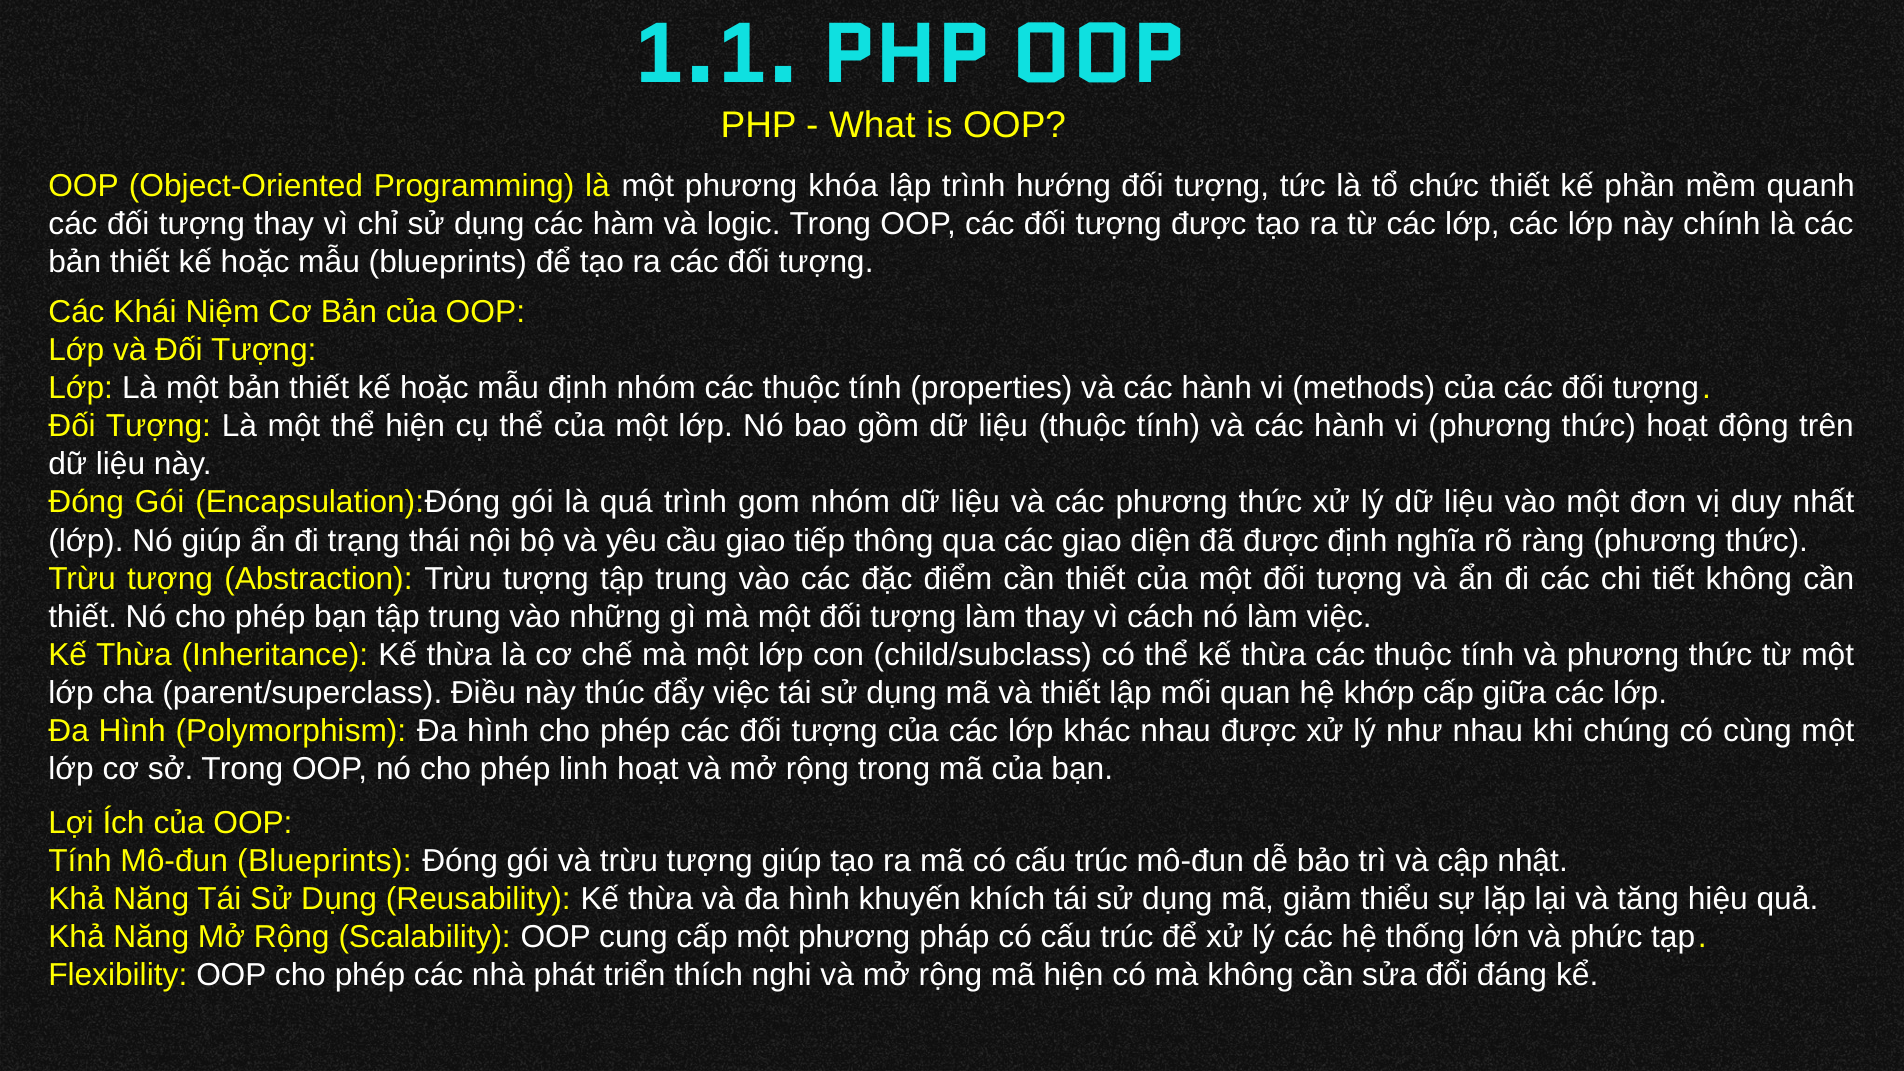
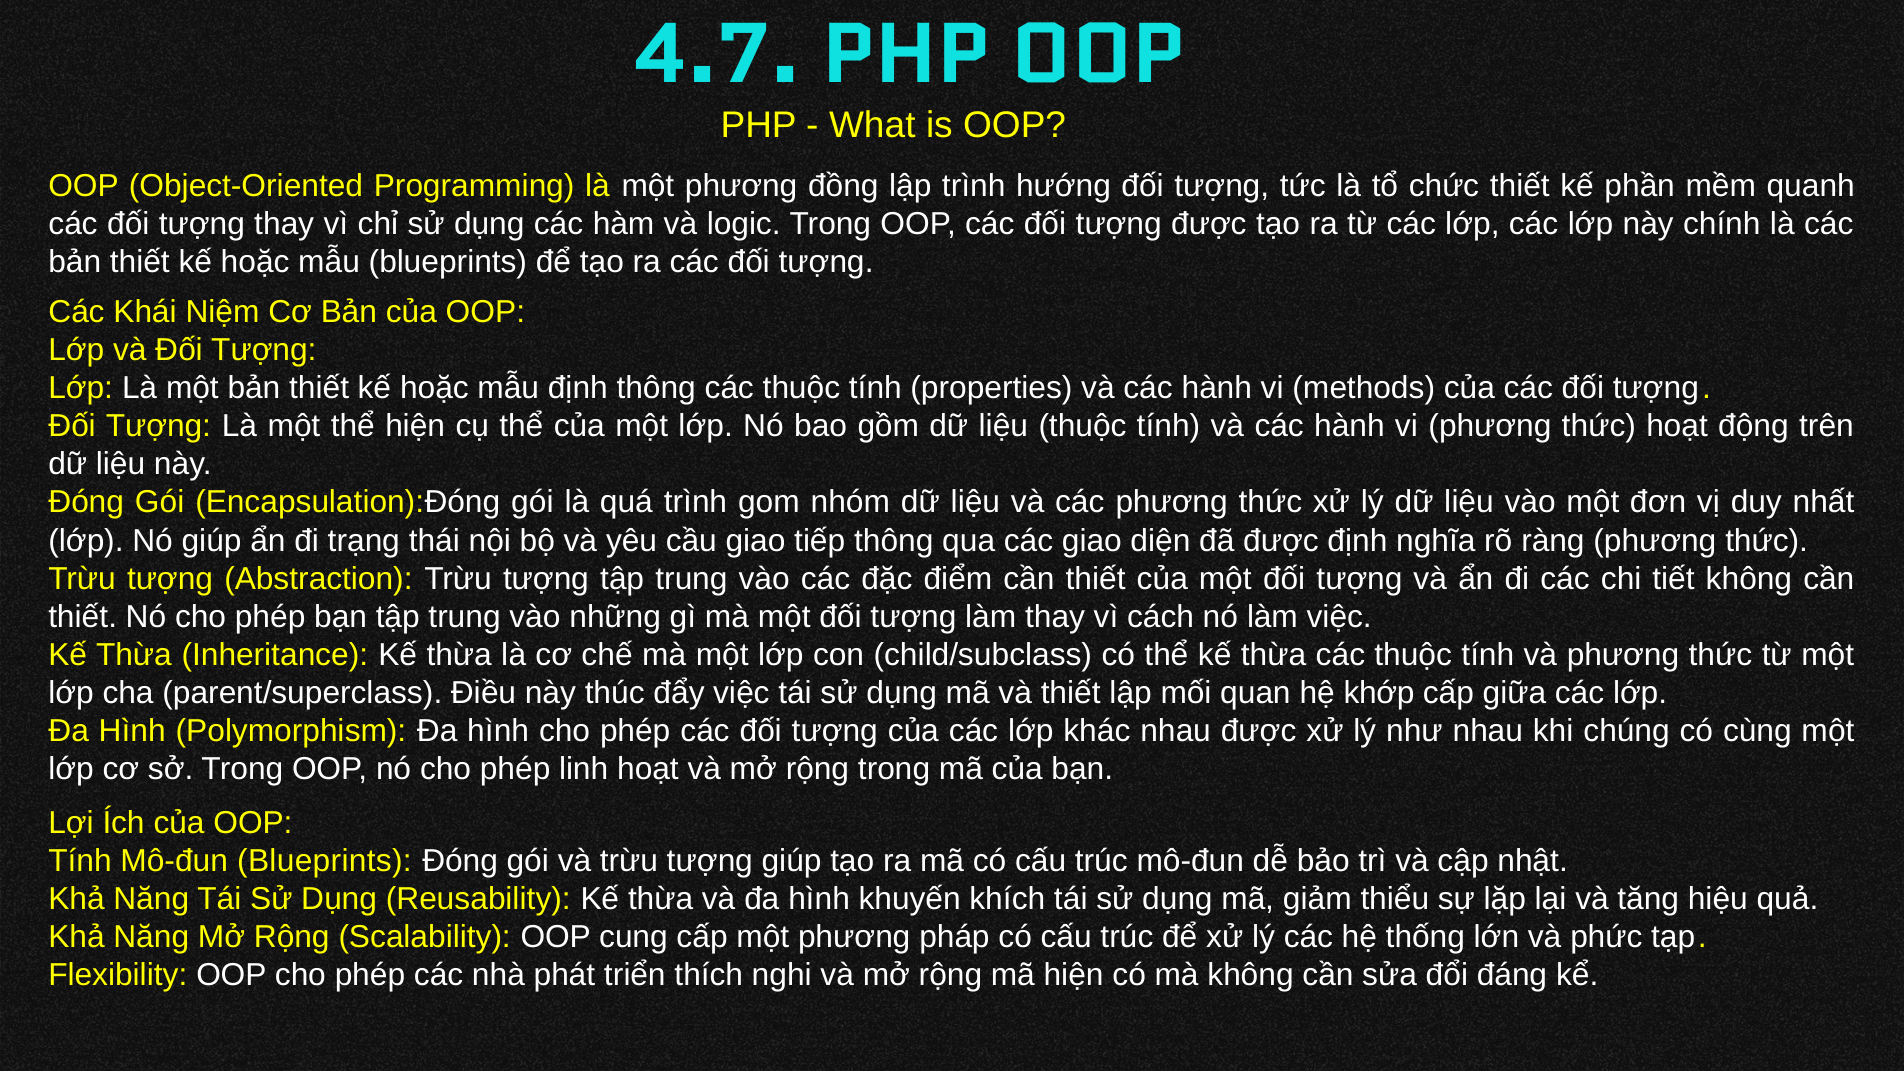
1.1: 1.1 -> 4.7 (718, 55)
khóa: khóa -> đồng (843, 186)
định nhóm: nhóm -> thông (656, 388)
